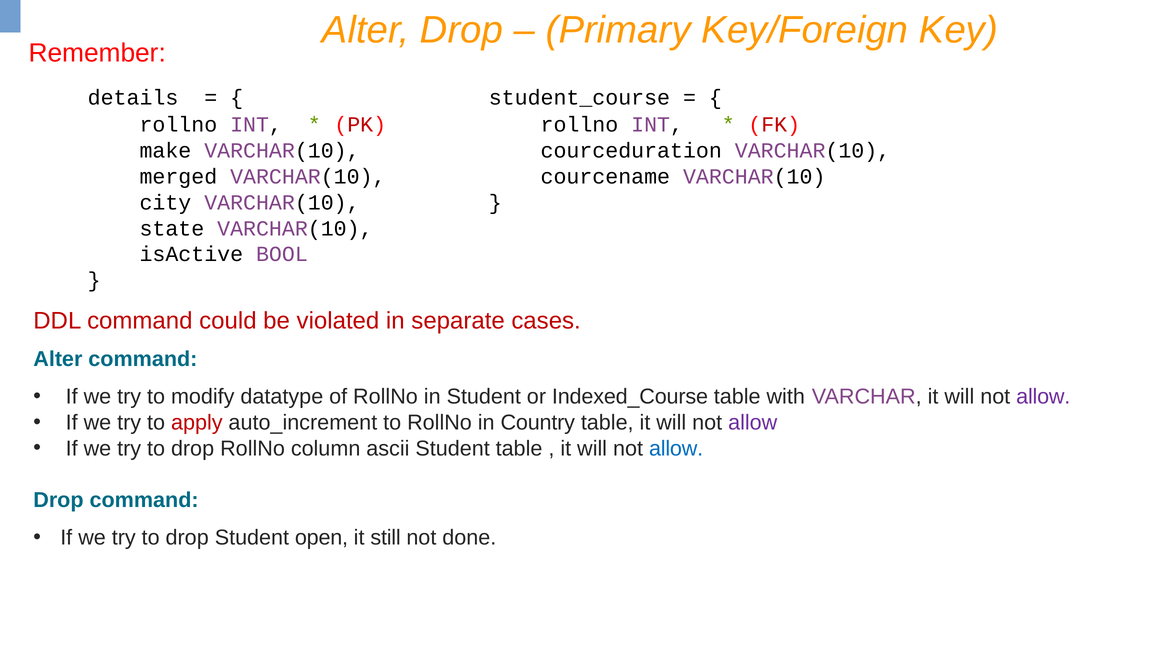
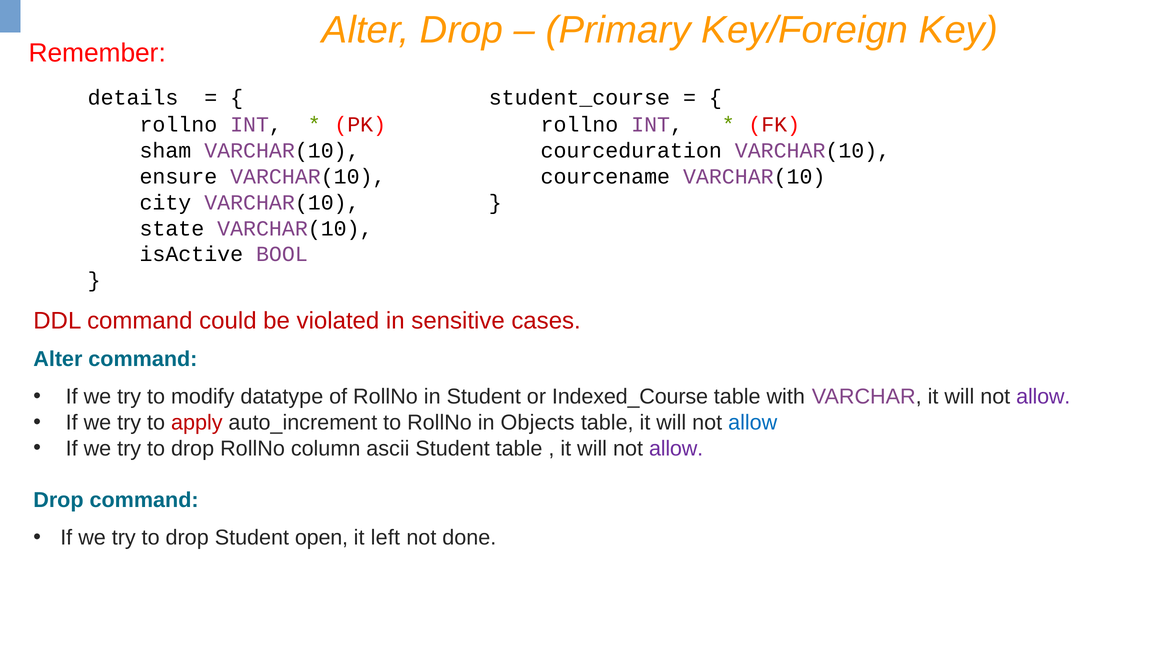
make: make -> sham (165, 151)
merged: merged -> ensure (178, 177)
separate: separate -> sensitive (458, 321)
Country: Country -> Objects (538, 423)
allow colour: purple -> blue (753, 423)
allow colour: blue -> purple (676, 449)
still: still -> left (385, 538)
